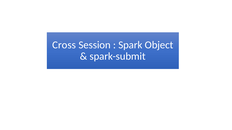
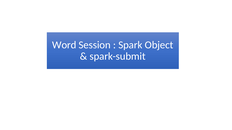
Cross: Cross -> Word (64, 45)
